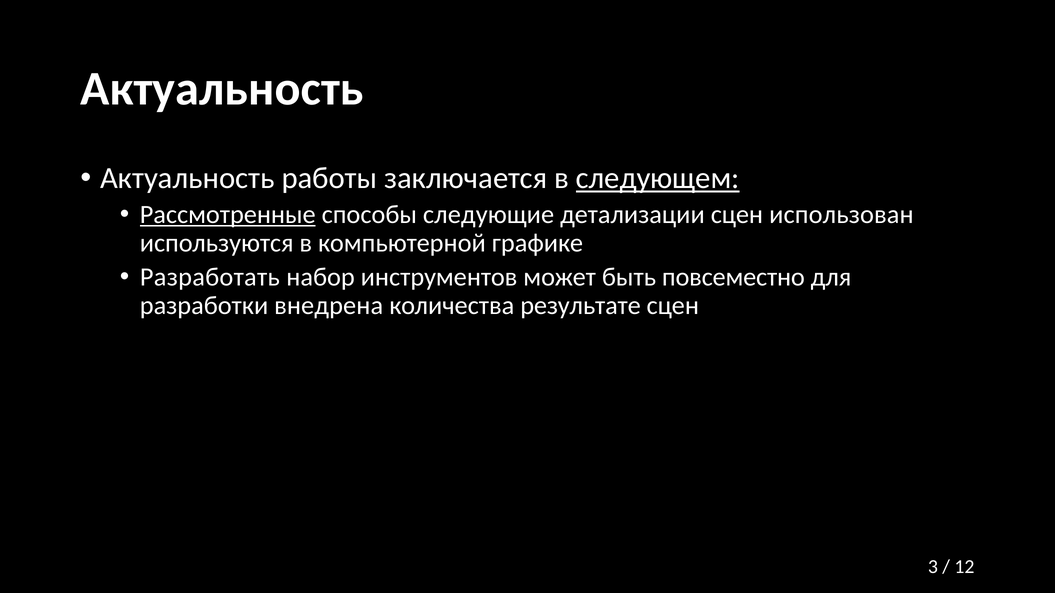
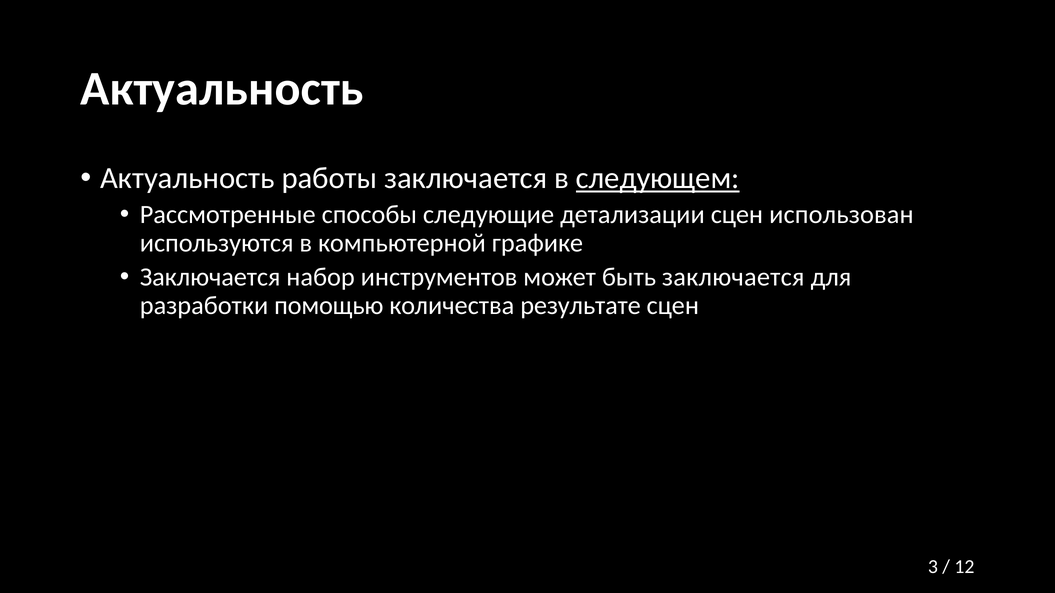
Рассмотренные underline: present -> none (228, 215)
Разработать: Разработать -> Заключается (210, 277)
быть повсеместно: повсеместно -> заключается (733, 277)
внедрена: внедрена -> помощью (329, 306)
